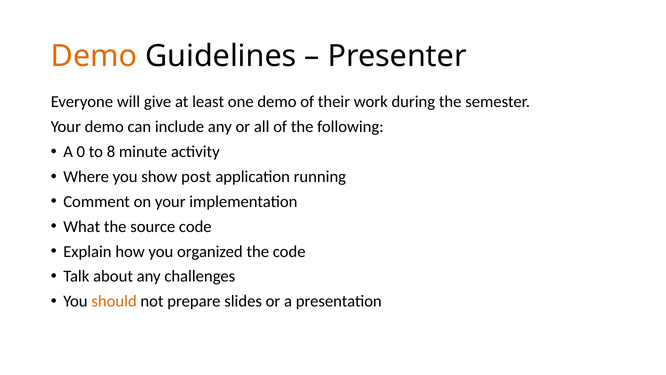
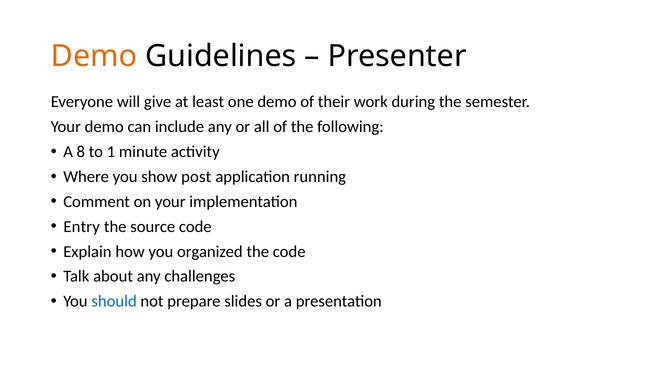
0: 0 -> 8 (81, 152)
8: 8 -> 1 (111, 152)
What: What -> Entry (82, 226)
should colour: orange -> blue (114, 301)
